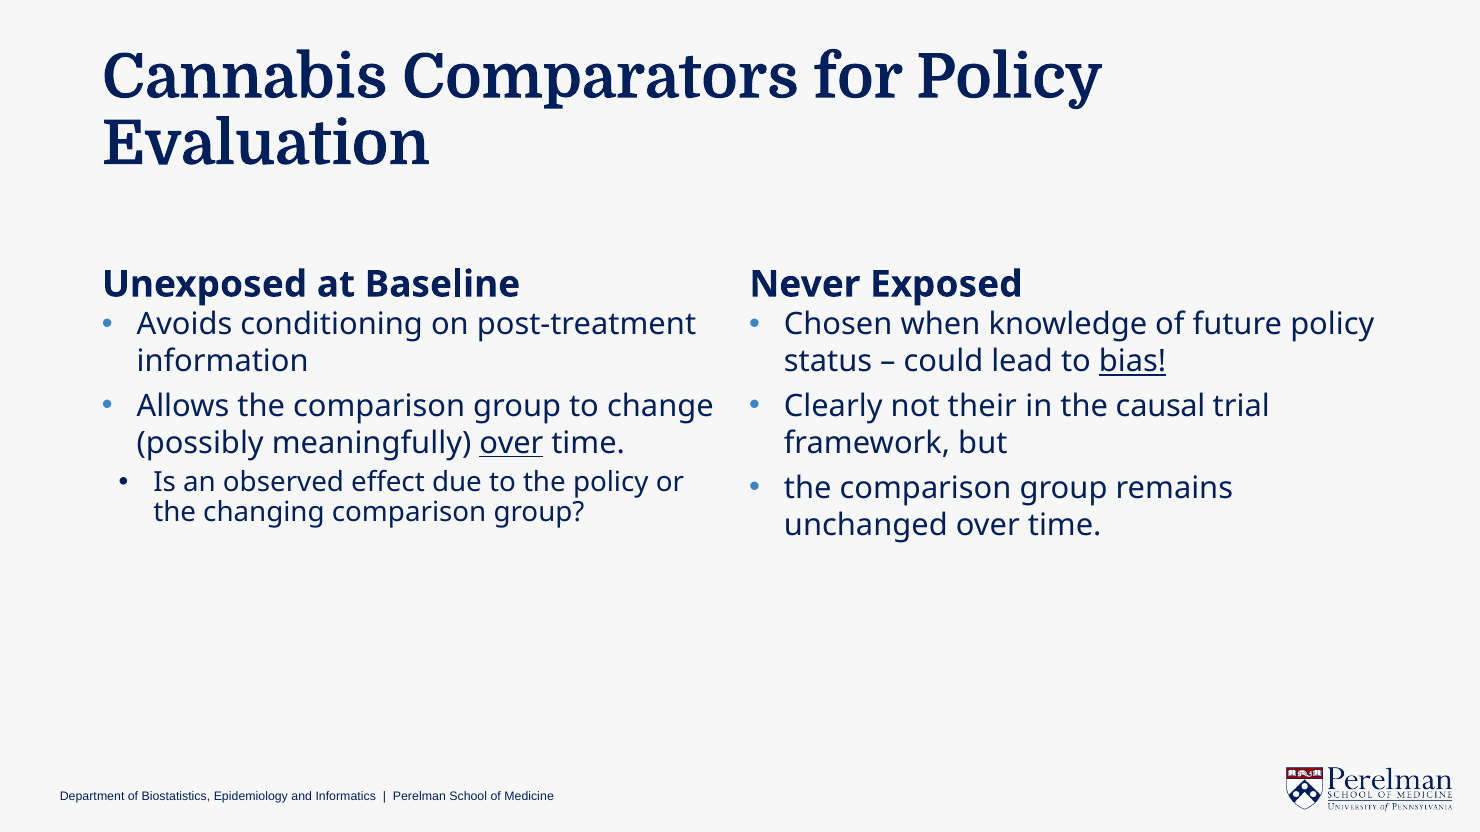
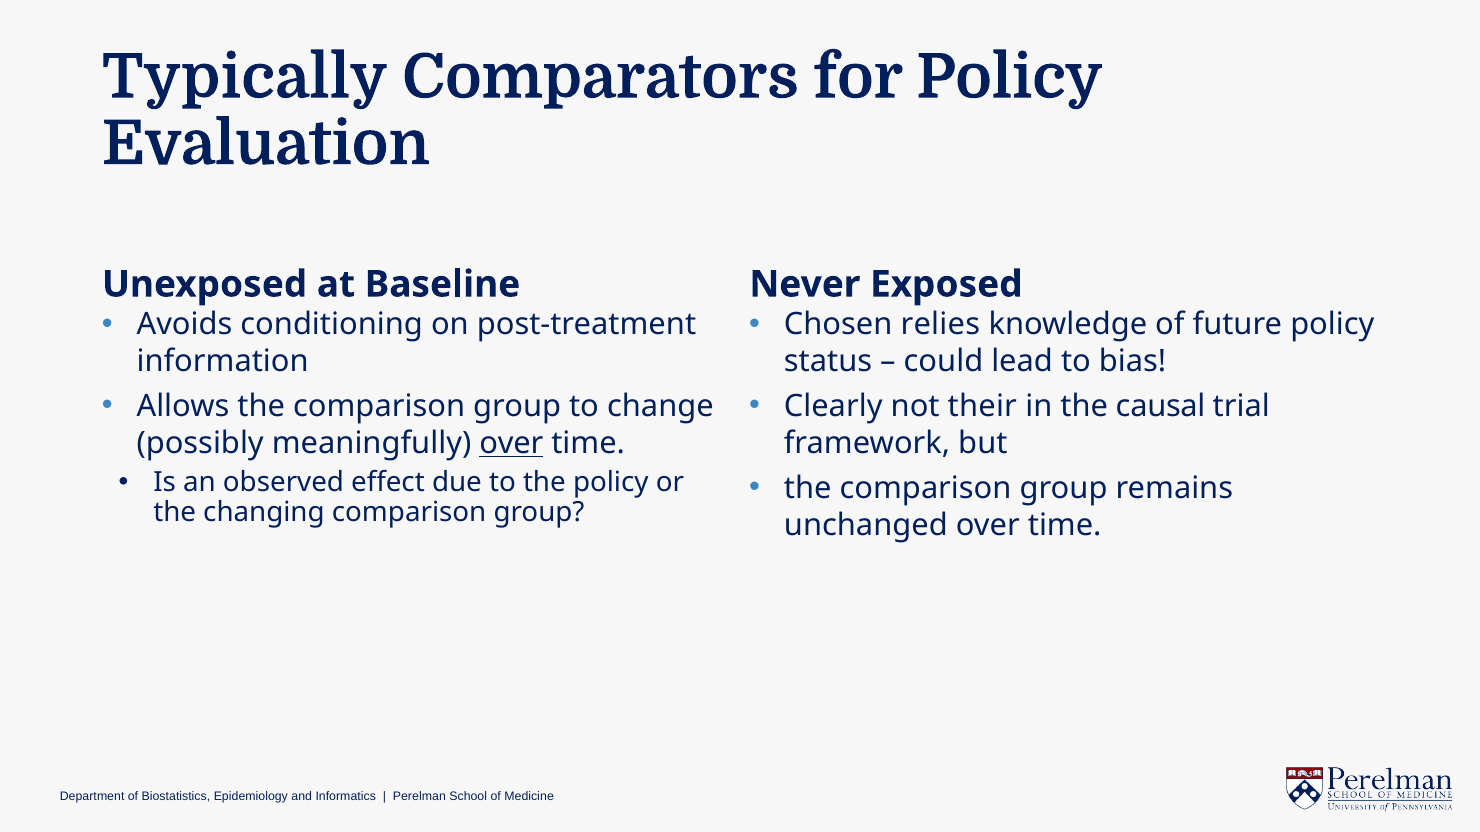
Cannabis: Cannabis -> Typically (245, 77)
when: when -> relies (940, 325)
bias underline: present -> none (1133, 362)
